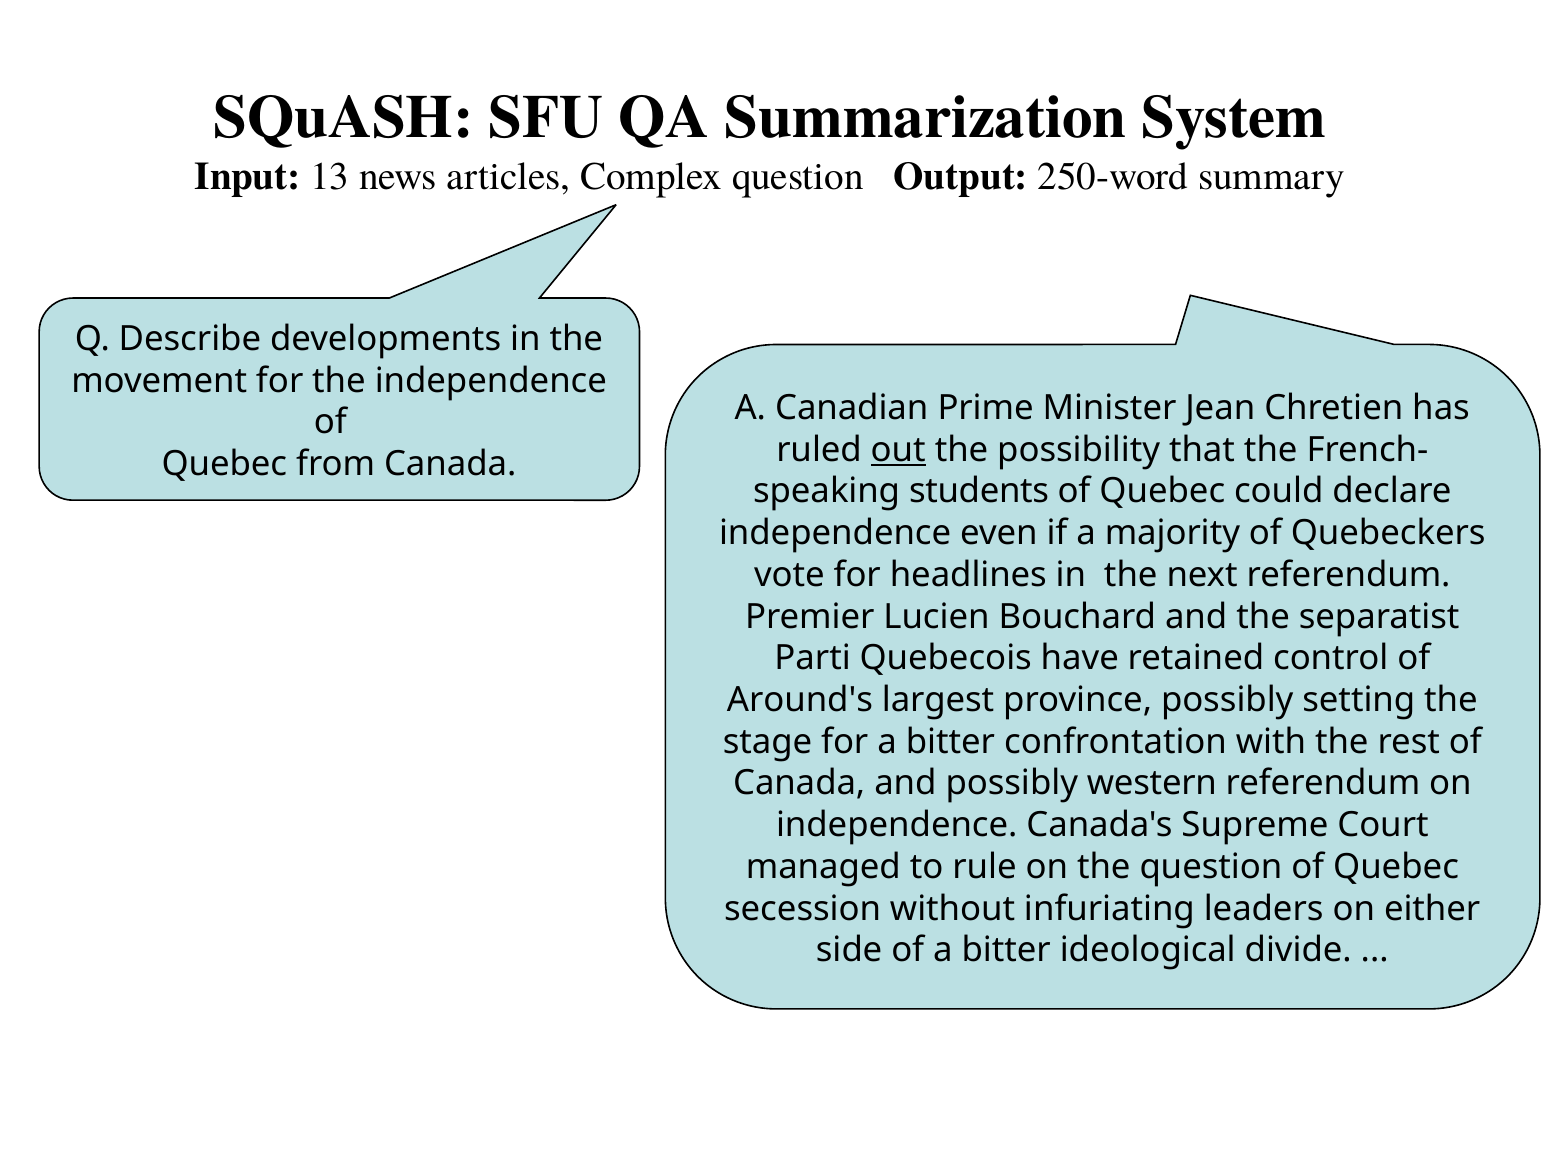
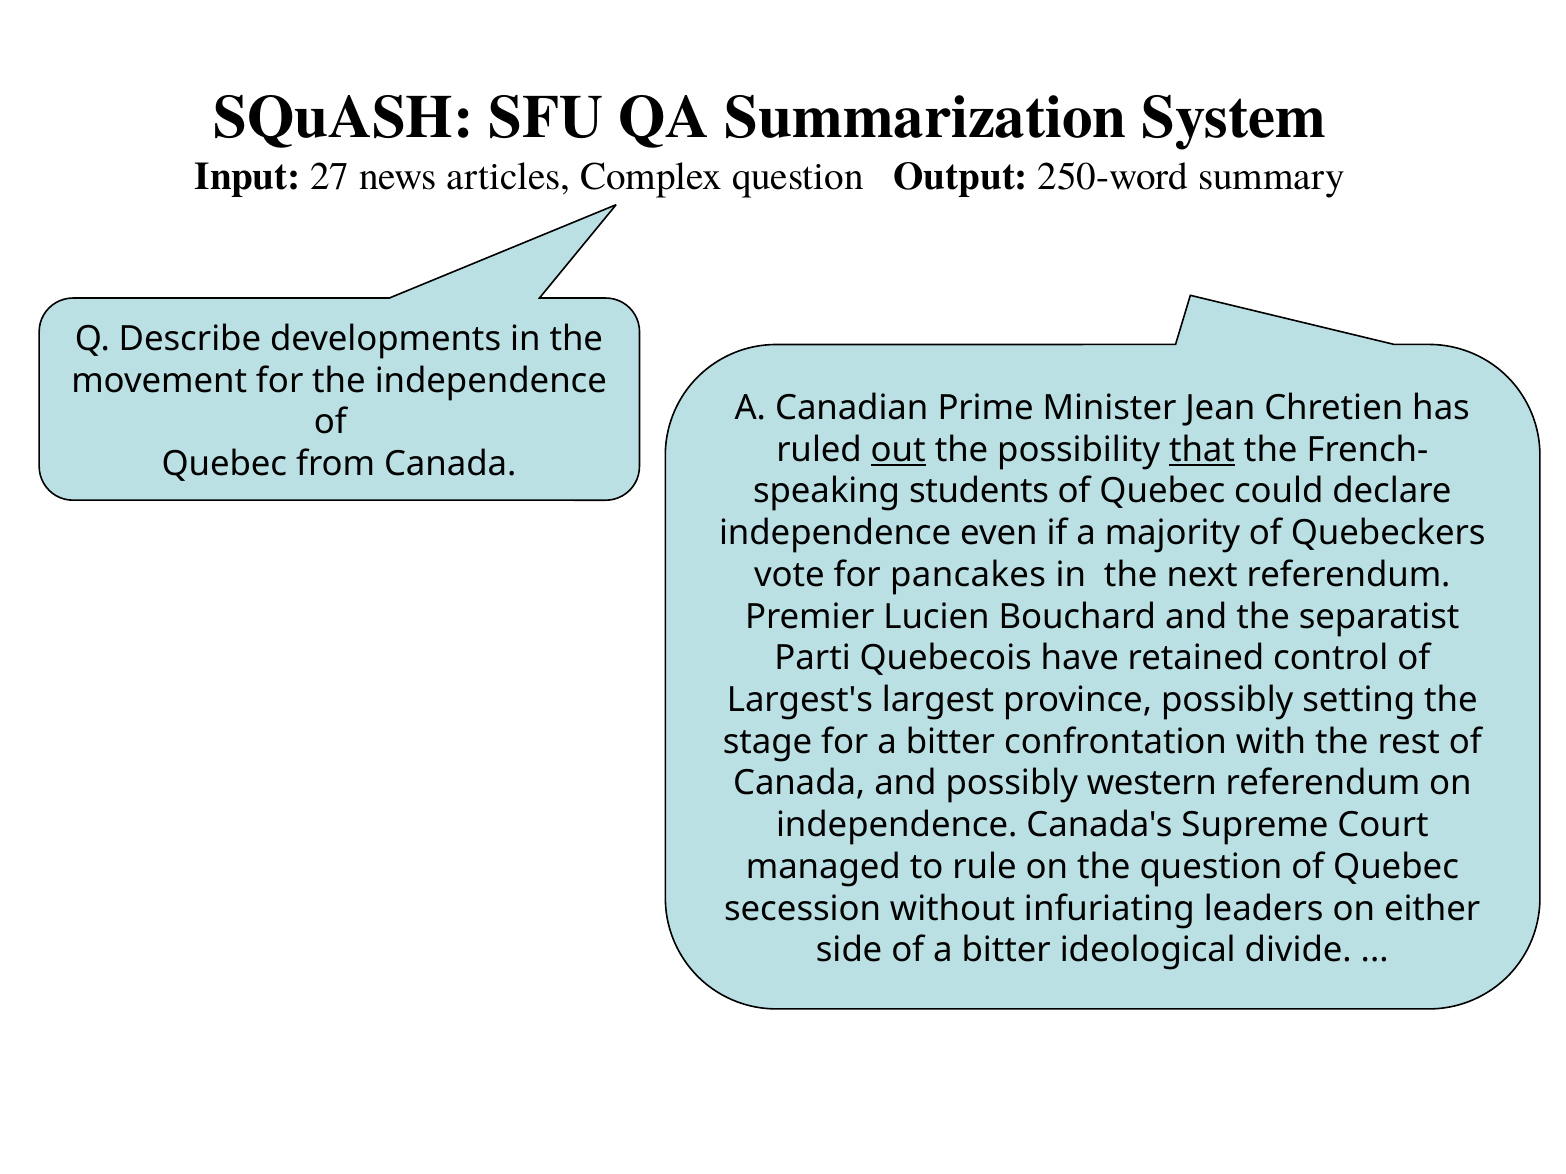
13: 13 -> 27 (330, 176)
that underline: none -> present (1202, 450)
headlines: headlines -> pancakes (968, 575)
Around's: Around's -> Largest's (800, 700)
